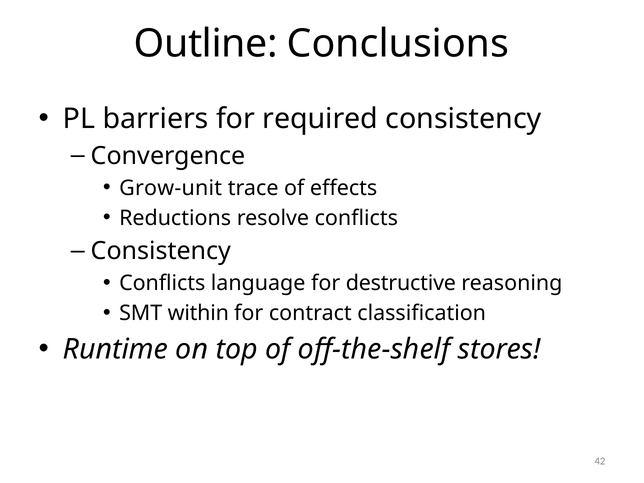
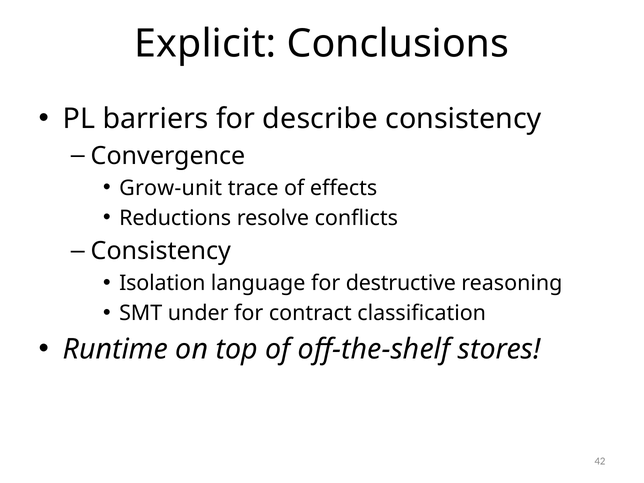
Outline: Outline -> Explicit (205, 44)
required: required -> describe (320, 119)
Conflicts: Conflicts -> Isolation (162, 283)
within: within -> under (198, 313)
